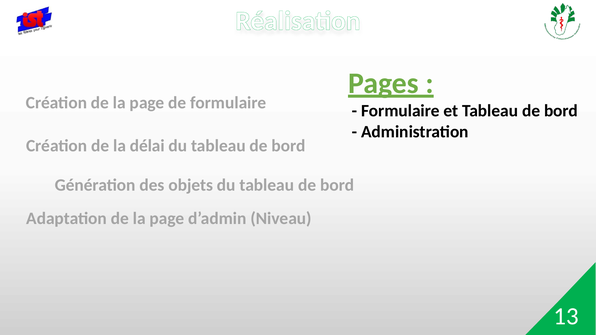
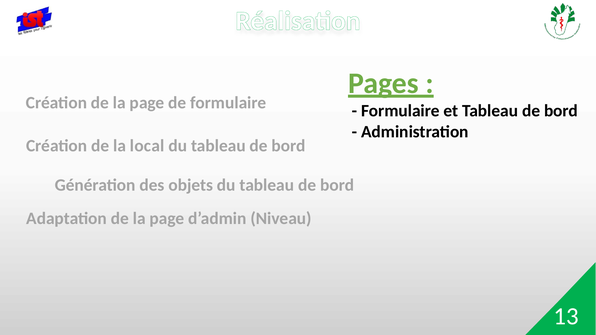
délai: délai -> local (147, 146)
